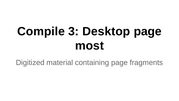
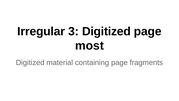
Compile: Compile -> Irregular (41, 31)
3 Desktop: Desktop -> Digitized (106, 31)
